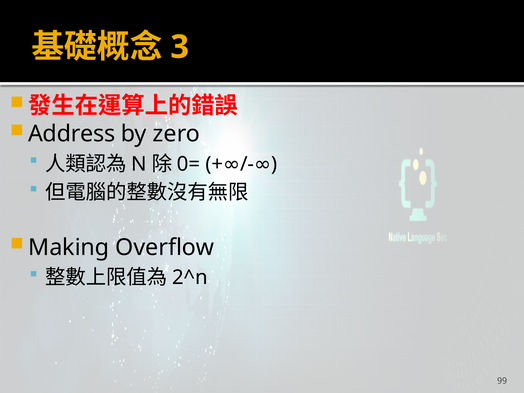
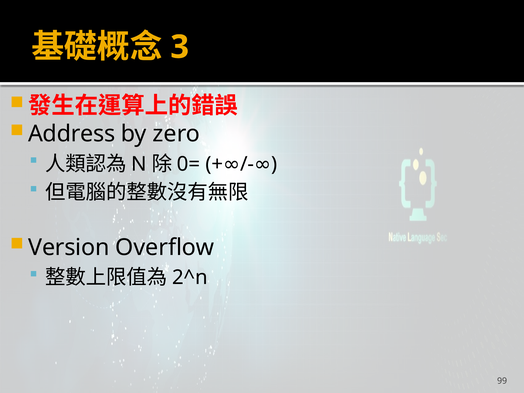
Making: Making -> Version (69, 247)
